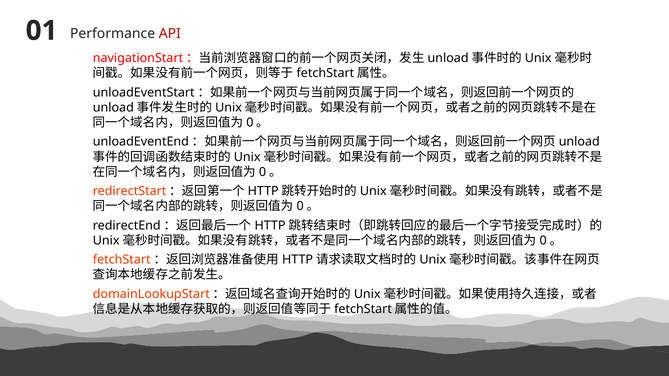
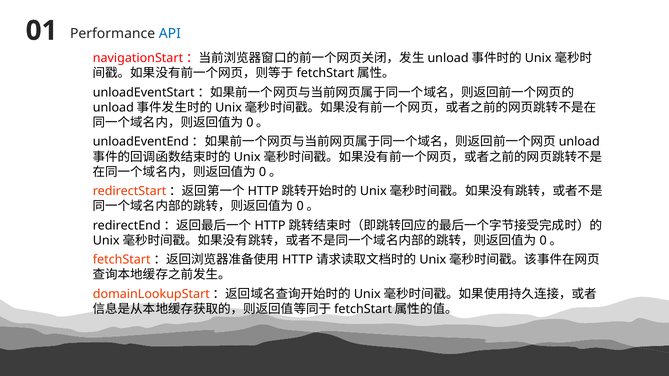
API colour: red -> blue (170, 34)
